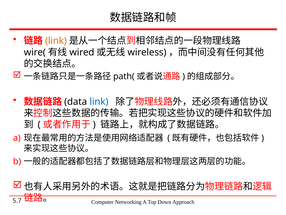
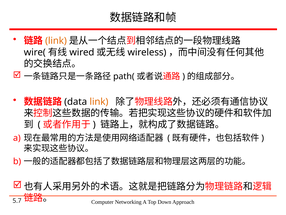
link colour: blue -> orange (99, 101)
